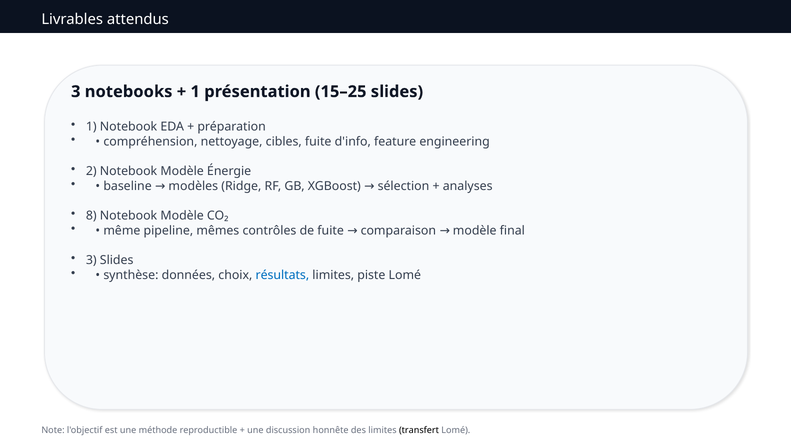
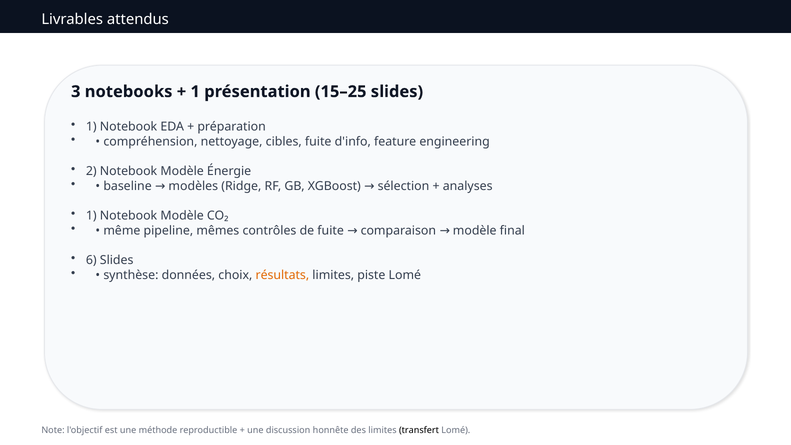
8: 8 -> 1 (91, 216)
3: 3 -> 6 (91, 260)
résultats colour: blue -> orange (282, 275)
